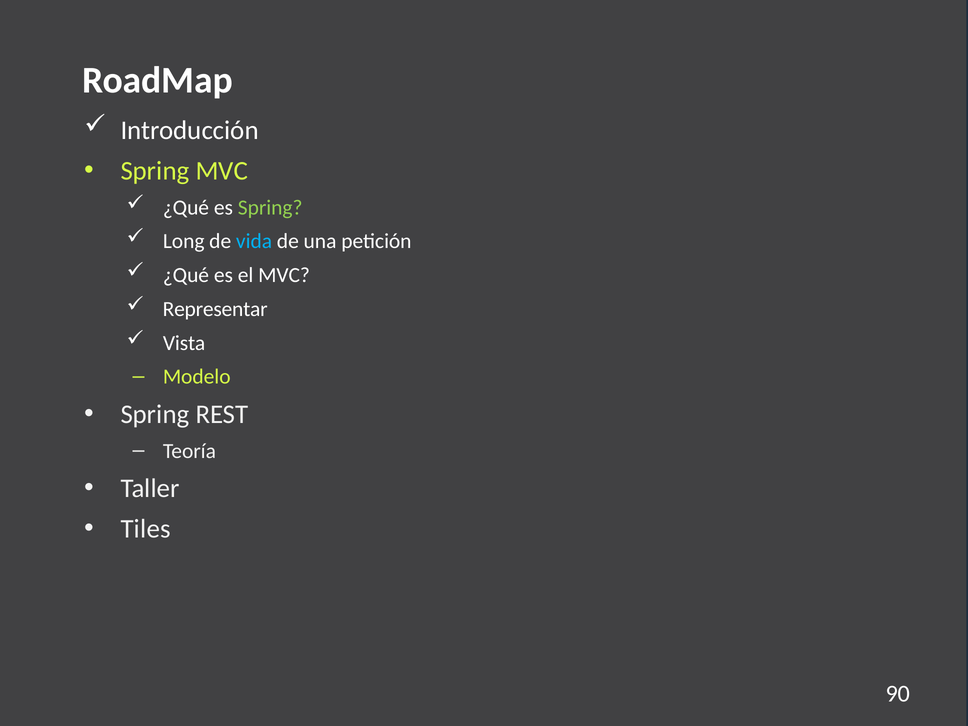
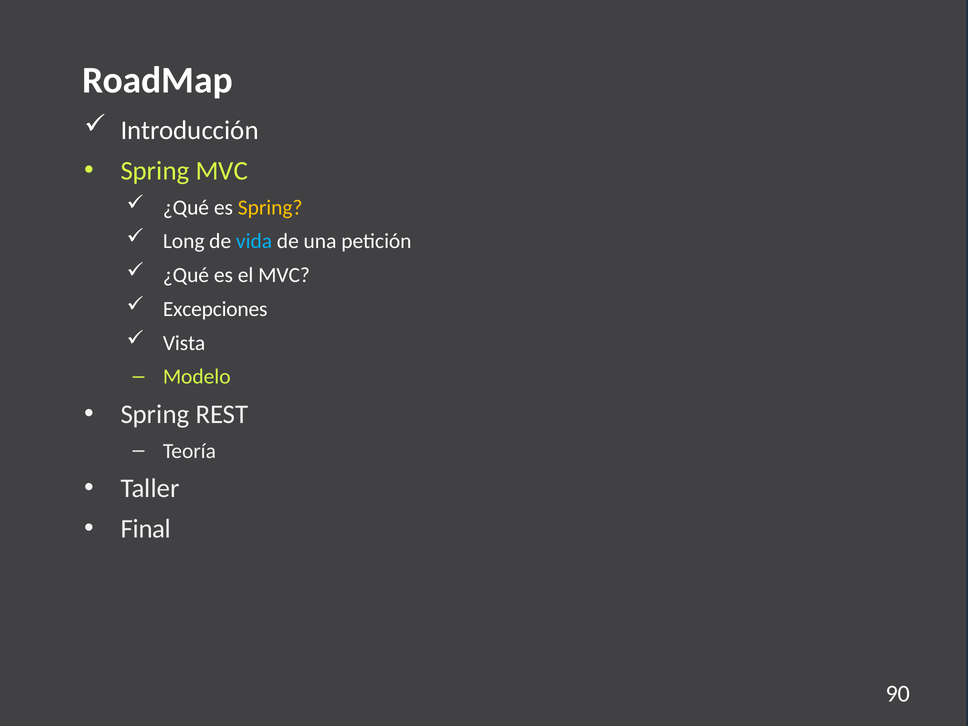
Spring colour: light green -> yellow (270, 207)
Representar: Representar -> Excepciones (215, 309)
Tiles: Tiles -> Final (146, 529)
